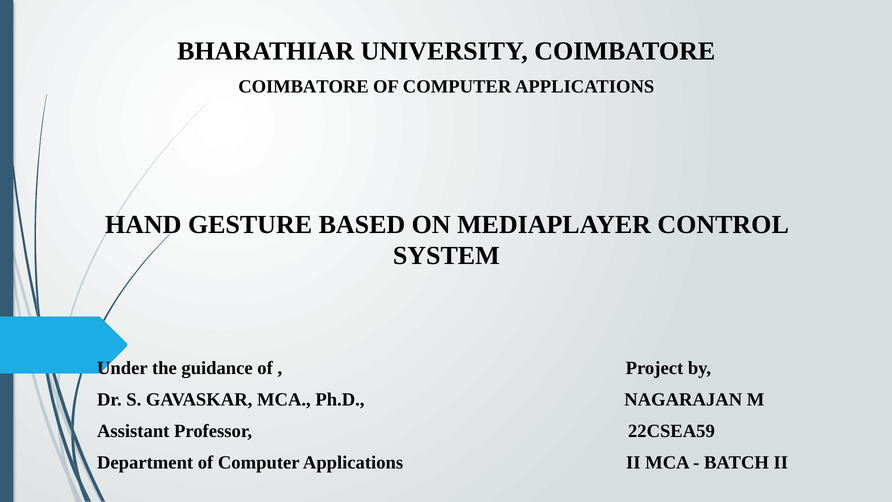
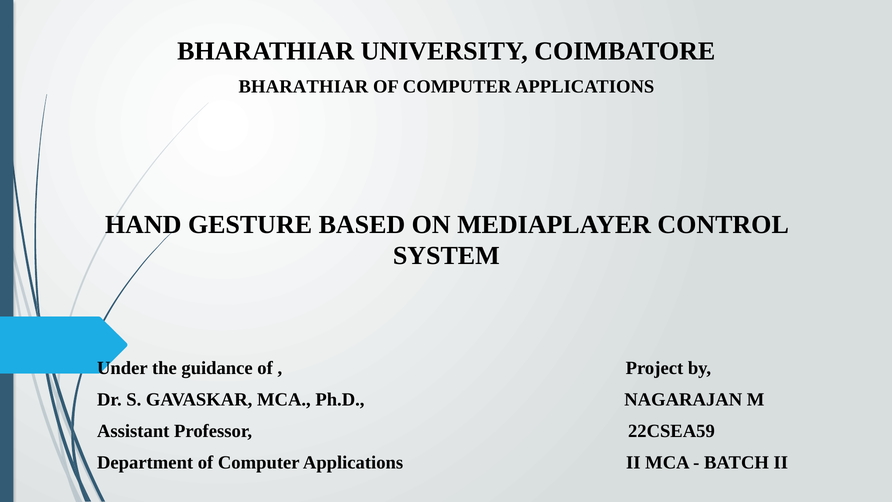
COIMBATORE: COIMBATORE -> BHARATHIAR (303, 86)
